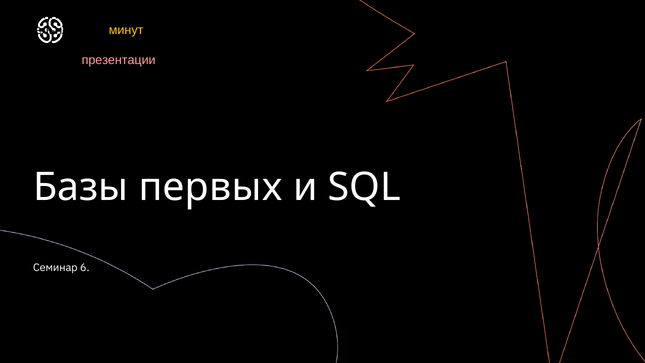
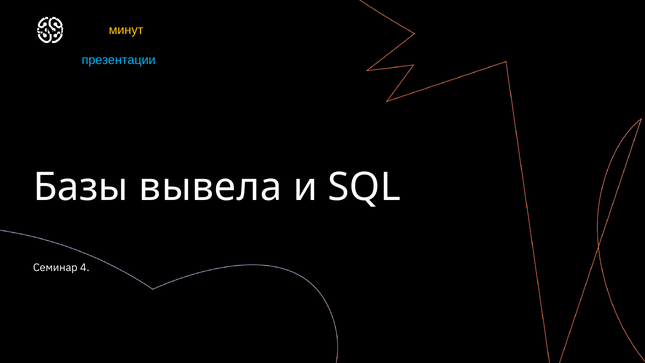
презентации colour: pink -> light blue (119, 60)
первых: первых -> вывела (210, 187)
6: 6 -> 4 (85, 268)
